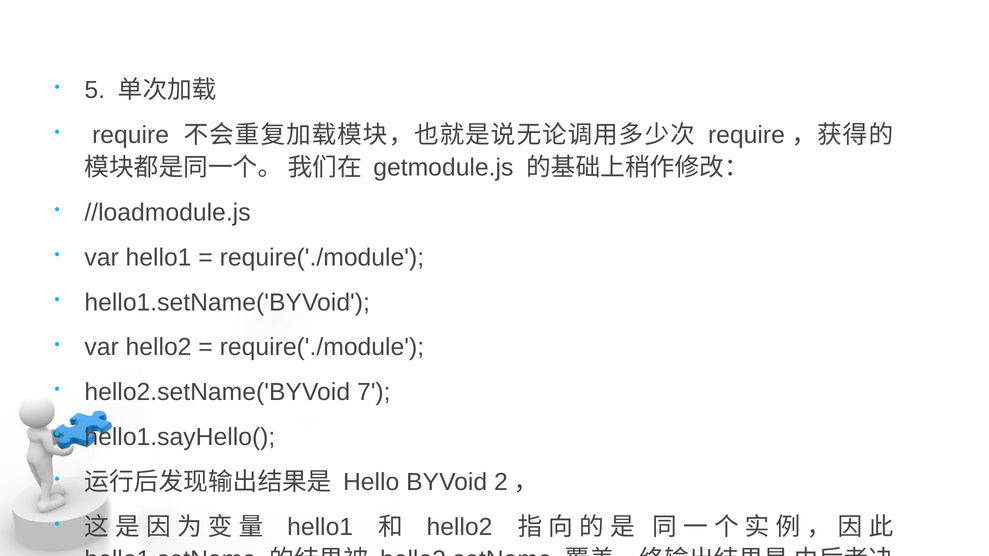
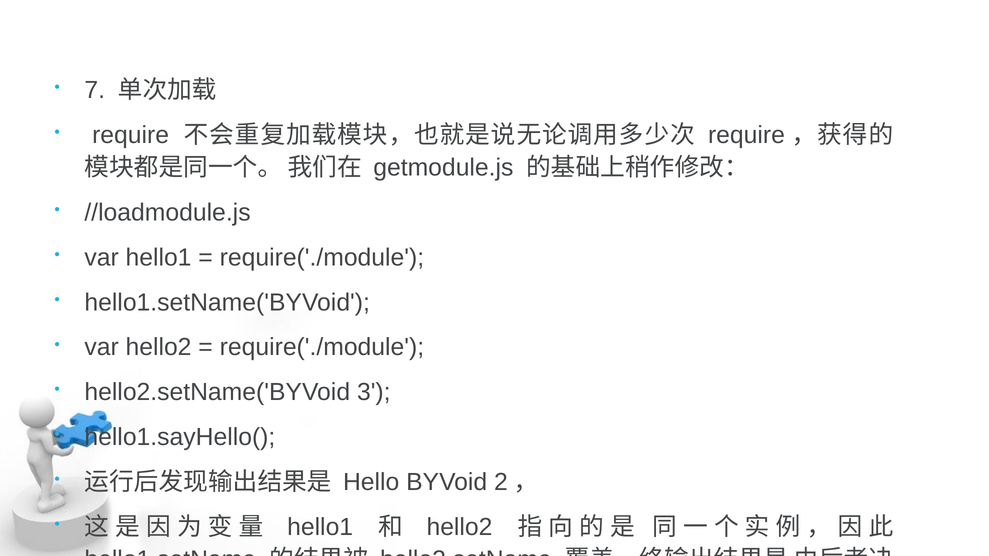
5: 5 -> 7 (95, 90)
7: 7 -> 3 (374, 392)
